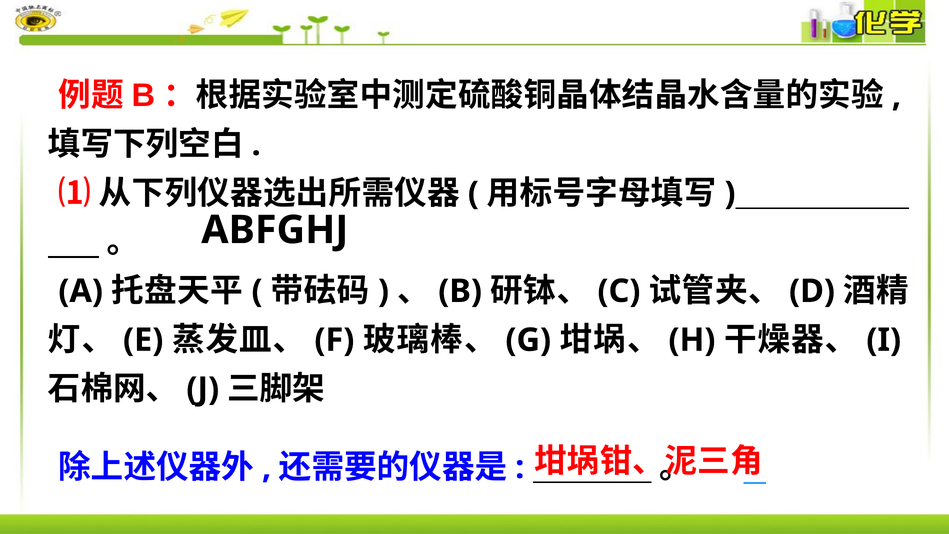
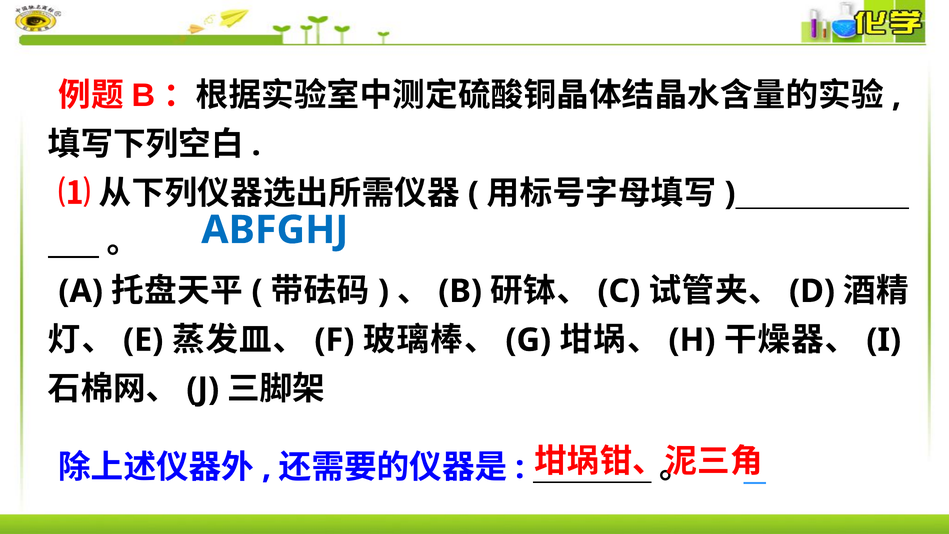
ABFGHJ colour: black -> blue (275, 230)
